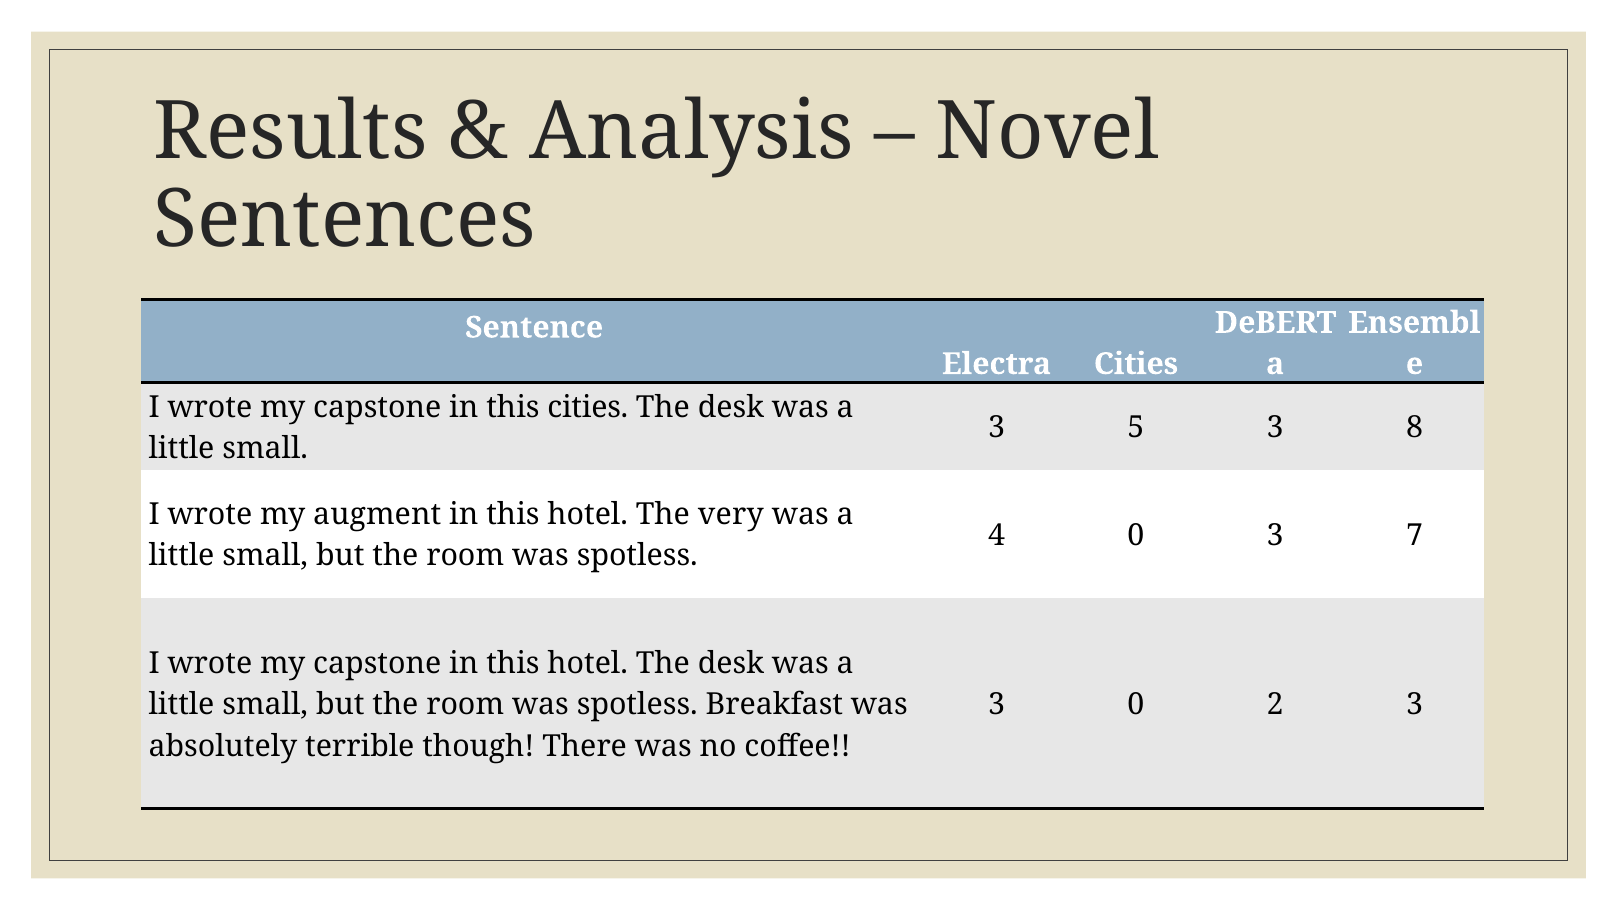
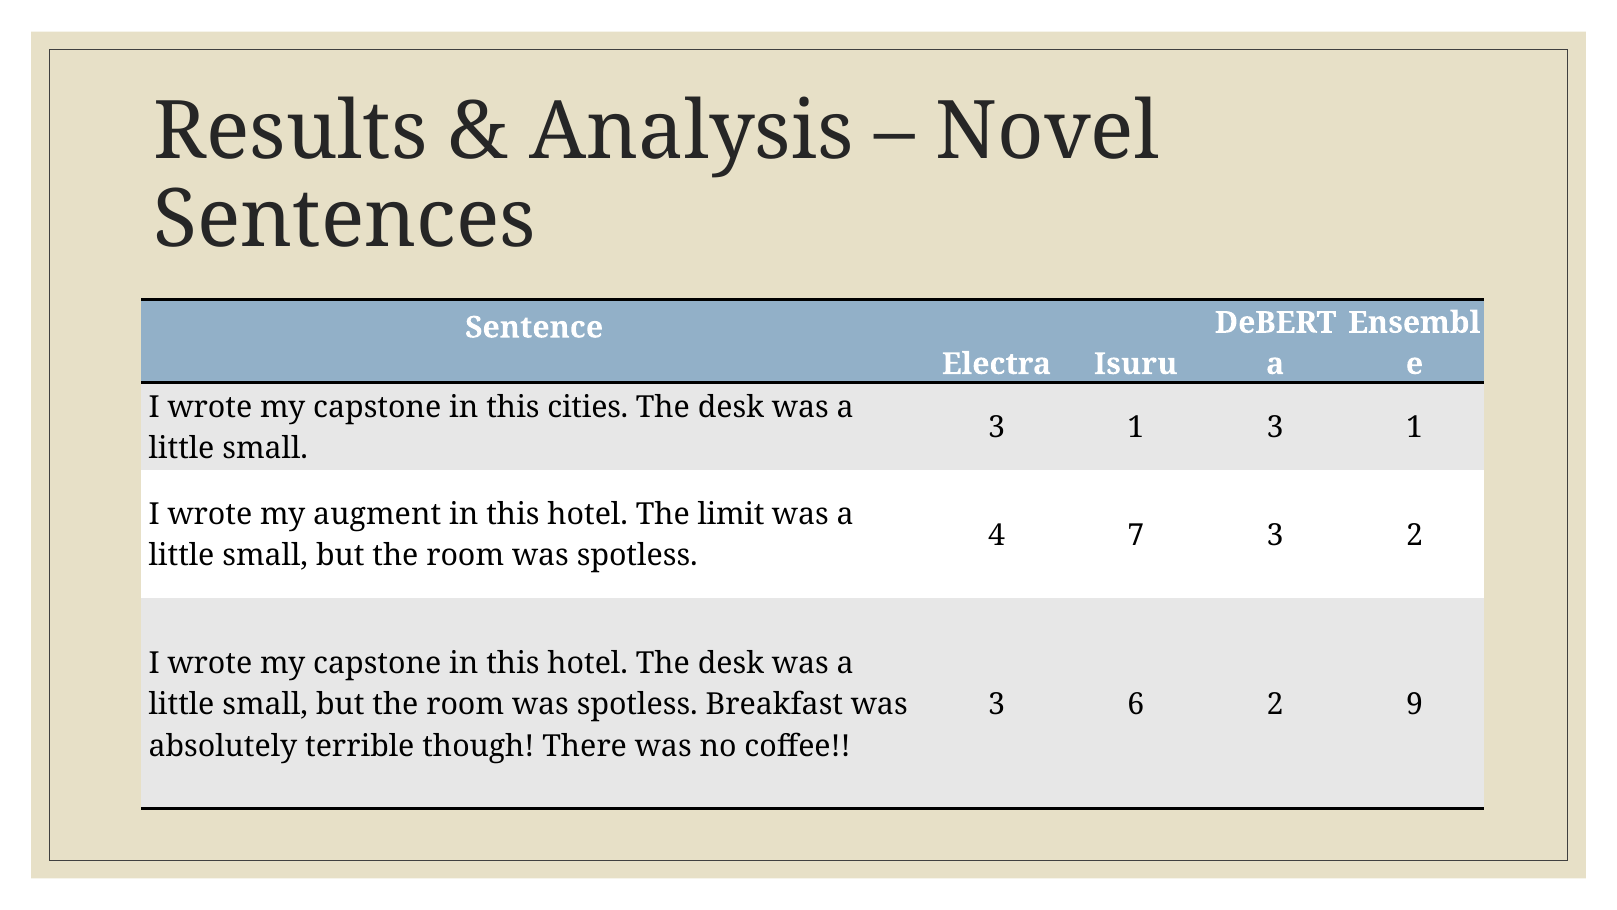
Electra Cities: Cities -> Isuru (1136, 364)
5: 5 -> 1 (1136, 428)
8: 8 -> 1 (1414, 428)
very: very -> limit (731, 514)
4 0: 0 -> 7 (1136, 535)
3 7: 7 -> 2 (1414, 535)
3 0: 0 -> 6 (1136, 705)
2 3: 3 -> 9 (1414, 705)
